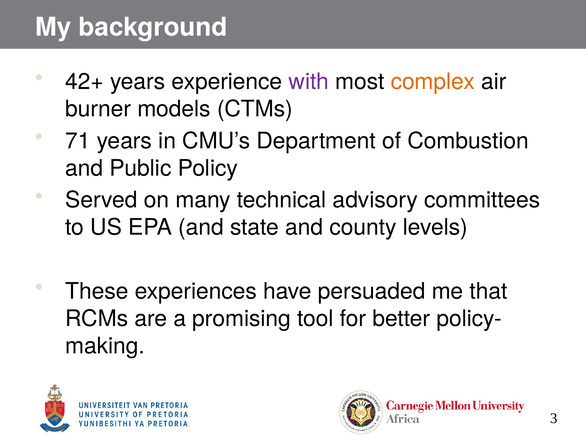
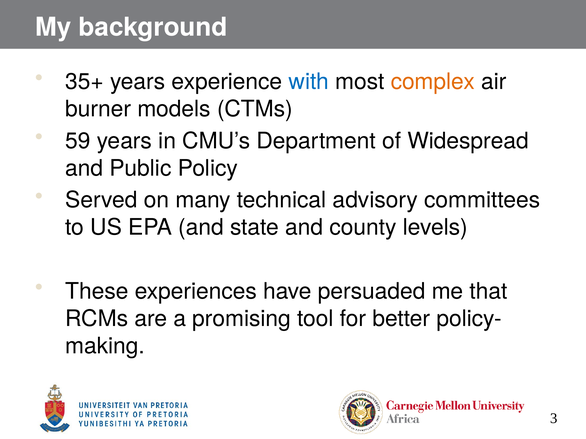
42+: 42+ -> 35+ (85, 82)
with colour: purple -> blue (309, 82)
71: 71 -> 59 (78, 141)
Combustion: Combustion -> Widespread (468, 141)
